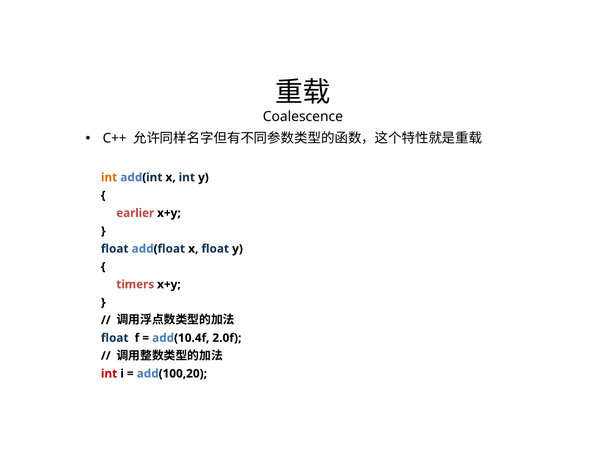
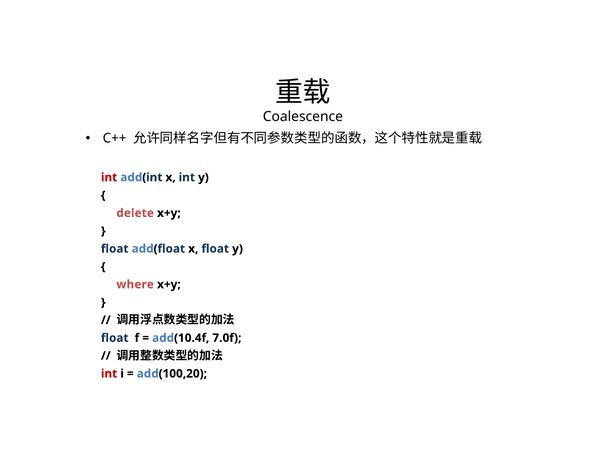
int colour: orange -> red (109, 177)
earlier: earlier -> delete (135, 213)
timers: timers -> where (135, 284)
2.0f: 2.0f -> 7.0f (227, 338)
